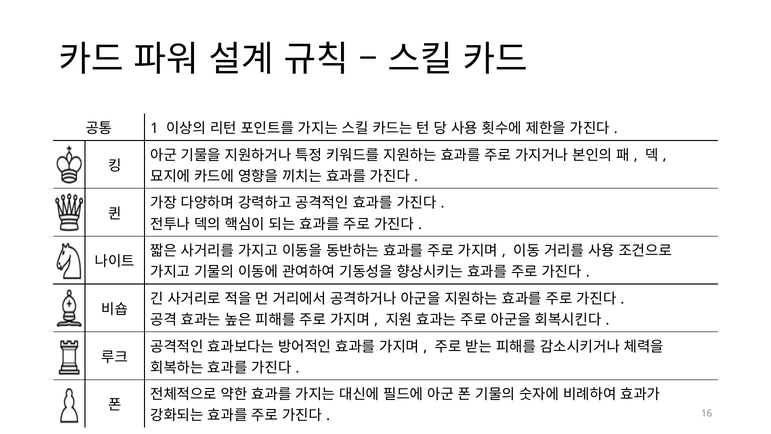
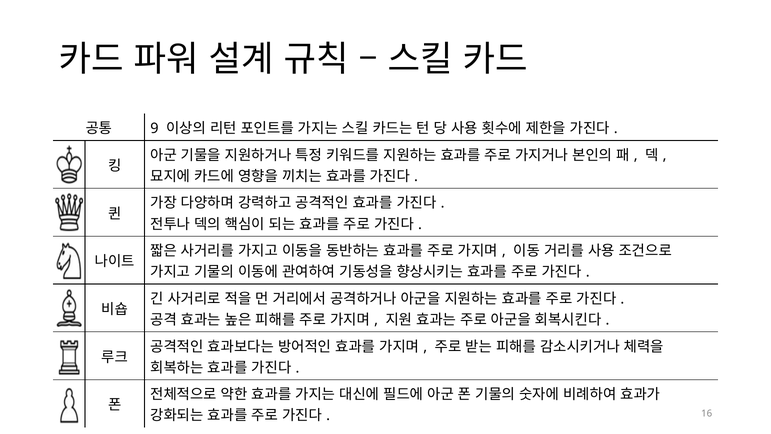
1: 1 -> 9 (154, 128)
